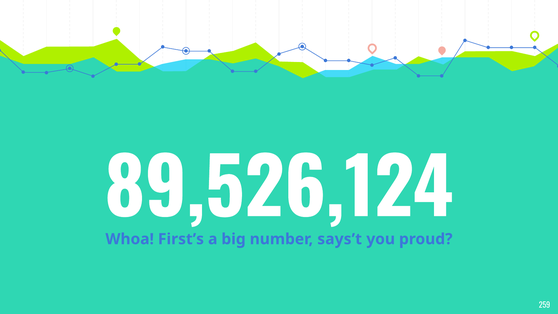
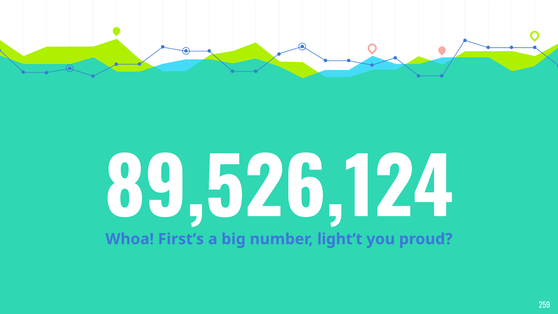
says’t: says’t -> light’t (340, 239)
